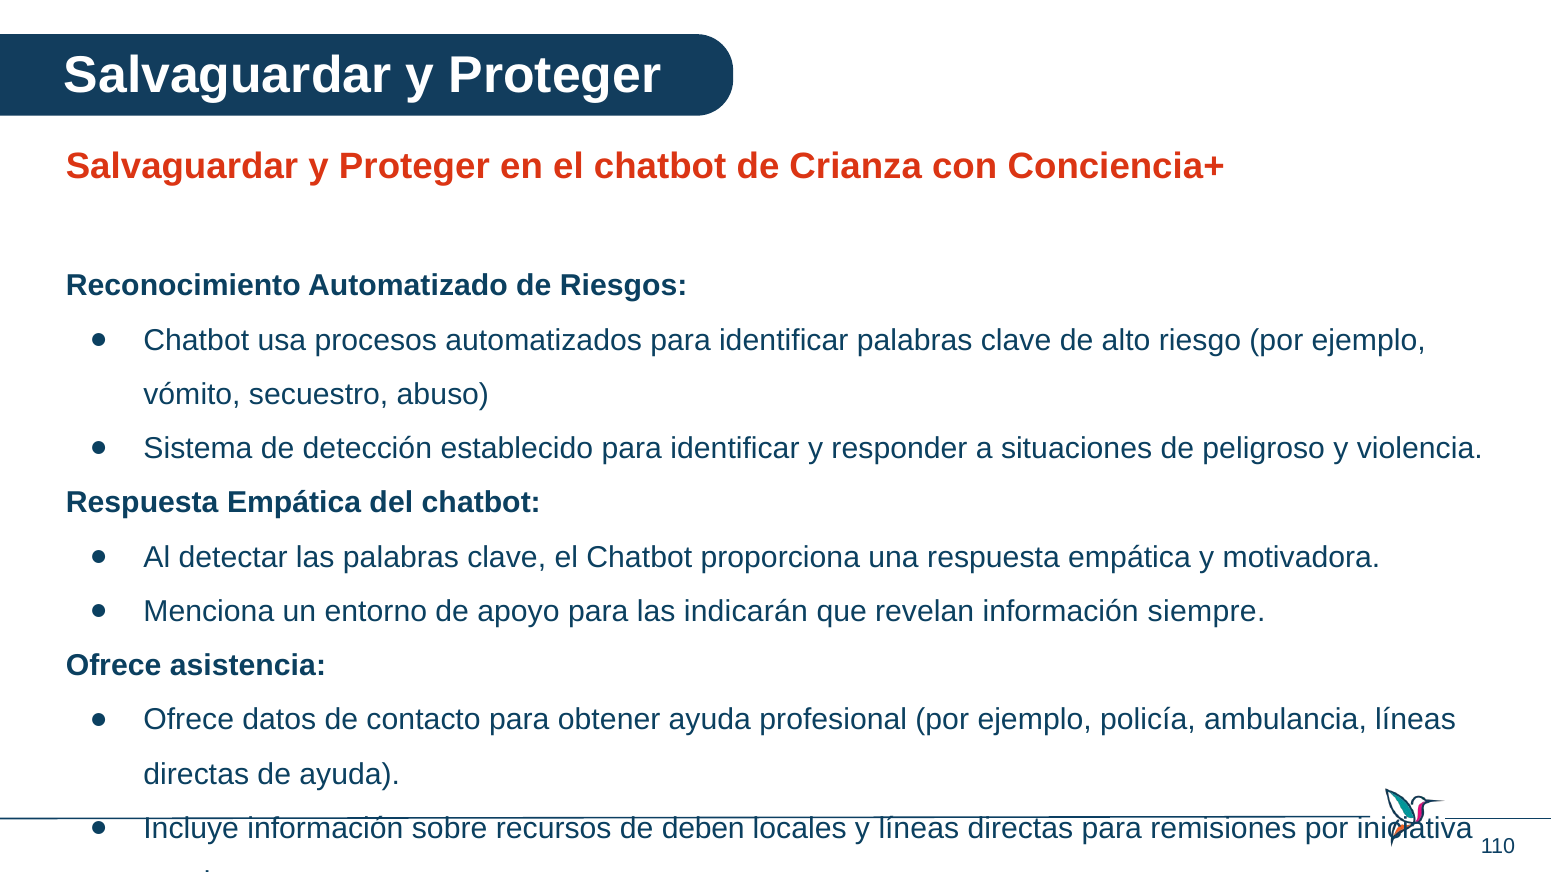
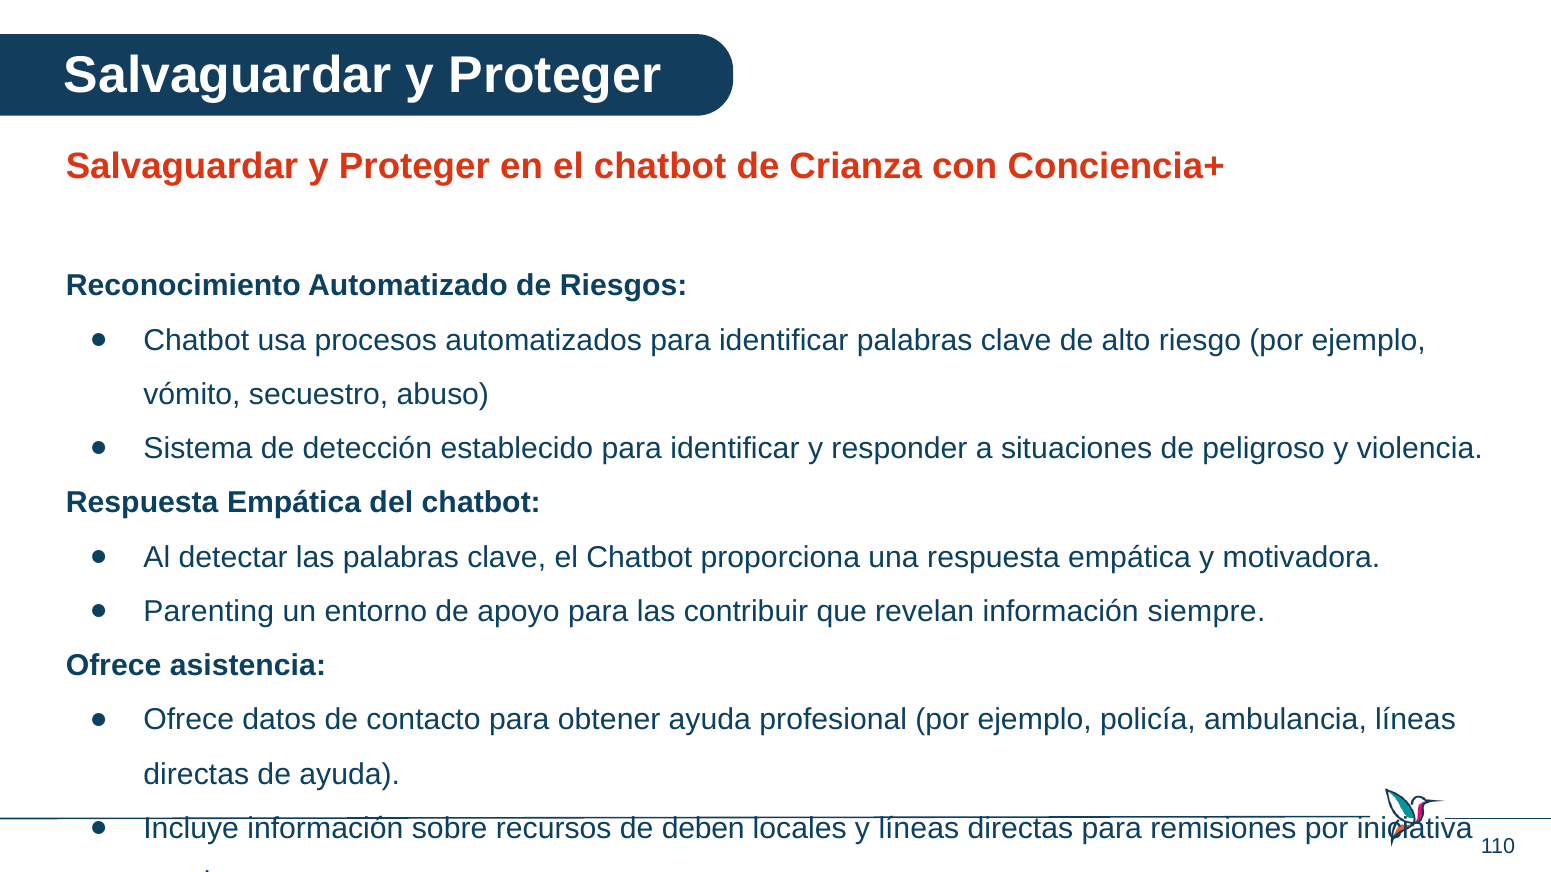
Menciona: Menciona -> Parenting (209, 612)
indicarán: indicarán -> contribuir (746, 612)
